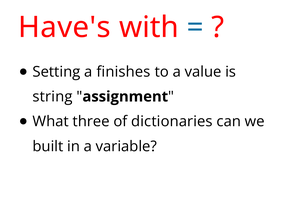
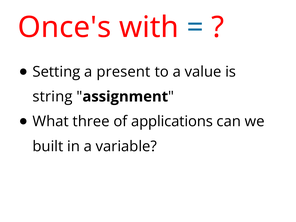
Have's: Have's -> Once's (65, 27)
finishes: finishes -> present (123, 72)
dictionaries: dictionaries -> applications (172, 121)
